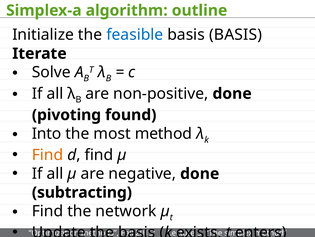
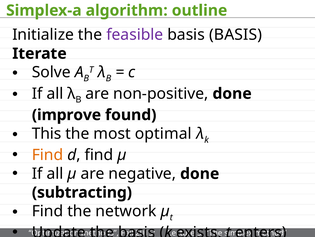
feasible colour: blue -> purple (135, 35)
pivoting: pivoting -> improve (66, 115)
Into: Into -> This (47, 134)
most method: method -> optimal (163, 134)
